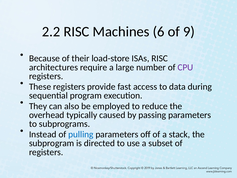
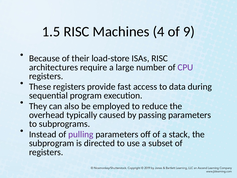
2.2: 2.2 -> 1.5 (51, 32)
6: 6 -> 4 (159, 32)
pulling colour: blue -> purple (81, 134)
